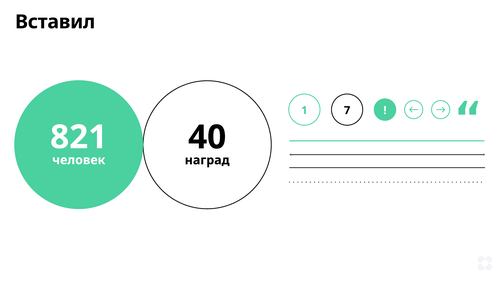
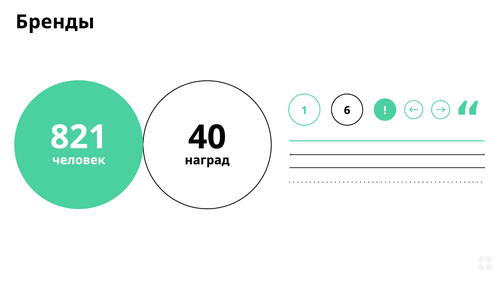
Вставил: Вставил -> Бренды (55, 22)
7: 7 -> 6 (347, 110)
